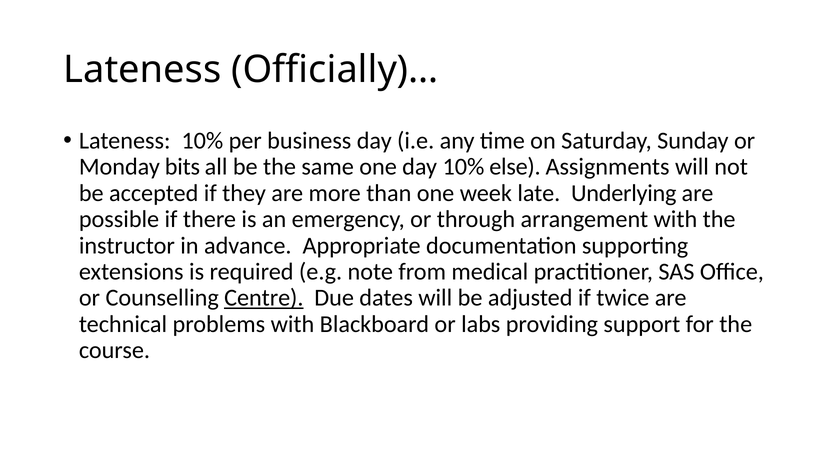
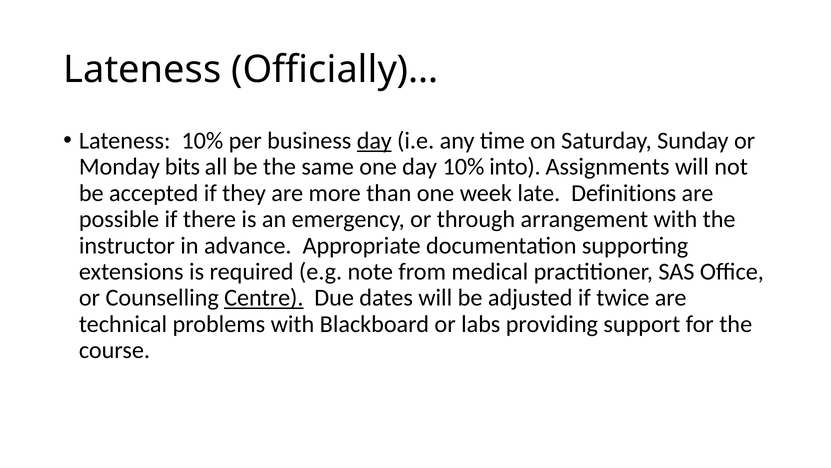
day underline: none -> present (374, 140)
else: else -> into (515, 167)
Underlying: Underlying -> Definitions (624, 193)
